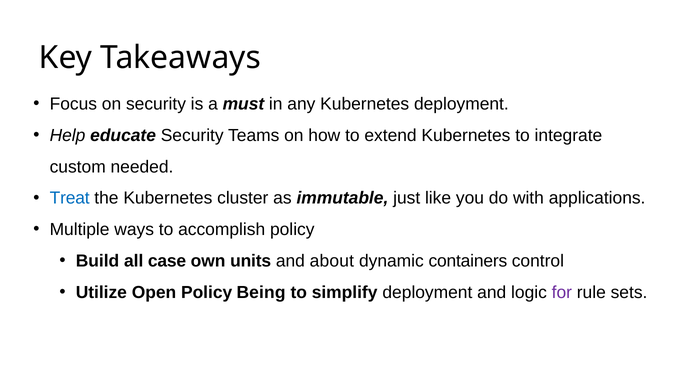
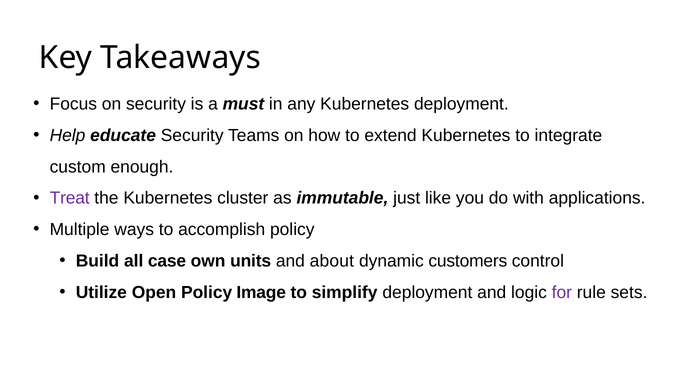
needed: needed -> enough (142, 167)
Treat colour: blue -> purple (70, 198)
containers: containers -> customers (468, 261)
Being: Being -> Image (261, 292)
